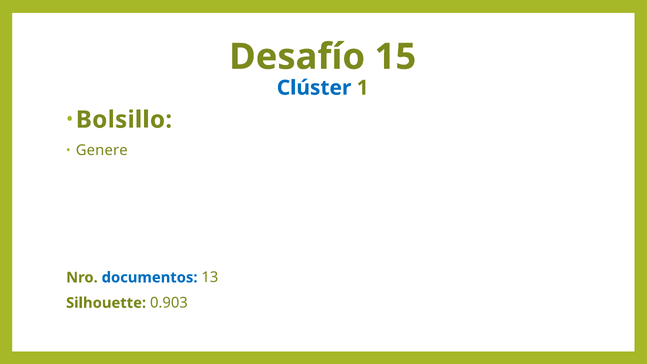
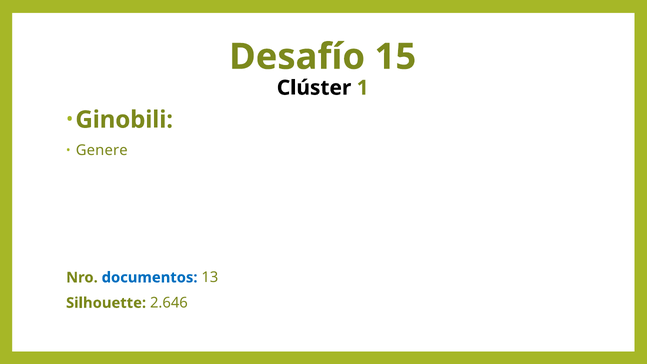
Clúster colour: blue -> black (314, 88)
Bolsillo: Bolsillo -> Ginobili (124, 120)
0.903: 0.903 -> 2.646 (169, 303)
